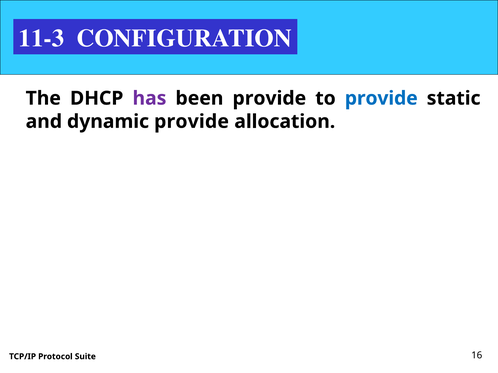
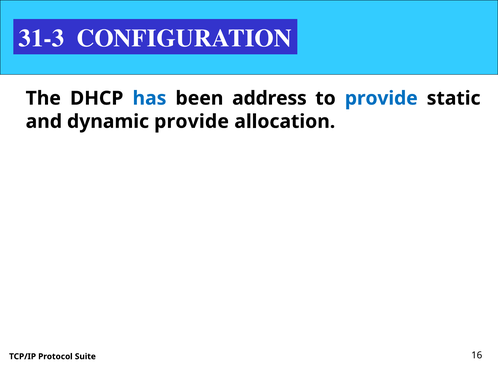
11-3: 11-3 -> 31-3 (41, 38)
has colour: purple -> blue (149, 98)
been provide: provide -> address (269, 98)
